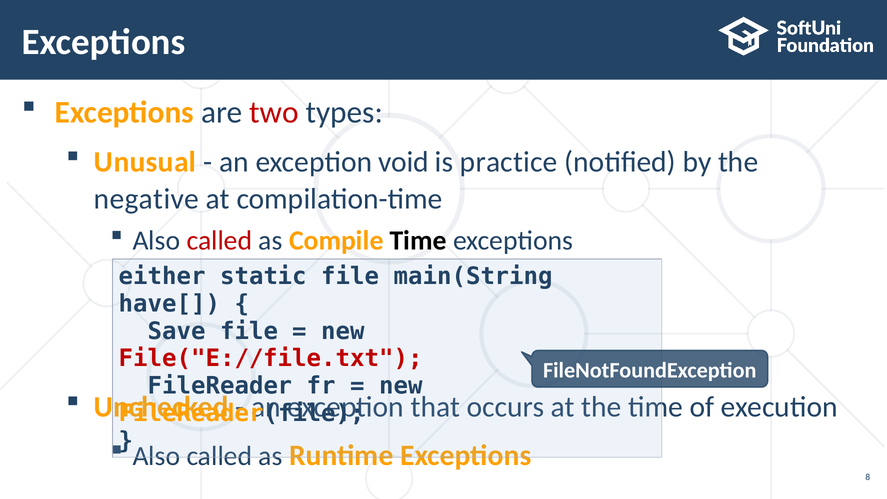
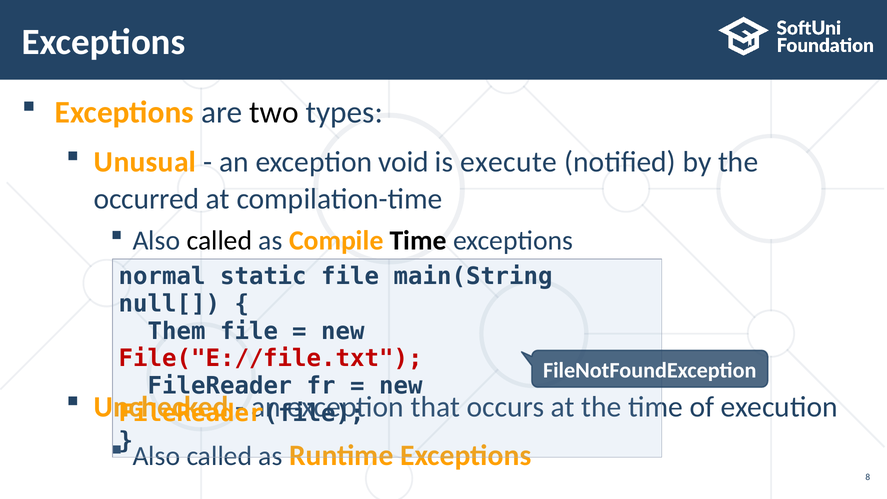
two colour: red -> black (274, 113)
practice: practice -> execute (509, 162)
negative: negative -> occurred (147, 199)
called colour: red -> black (219, 241)
either: either -> normal (162, 276)
have[: have[ -> null[ (169, 304)
Save: Save -> Them (177, 331)
